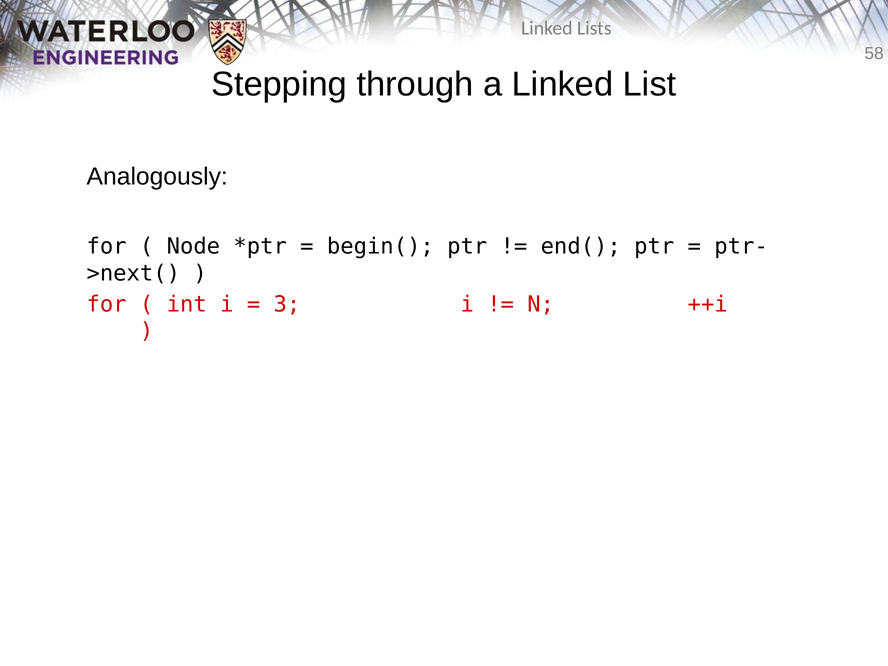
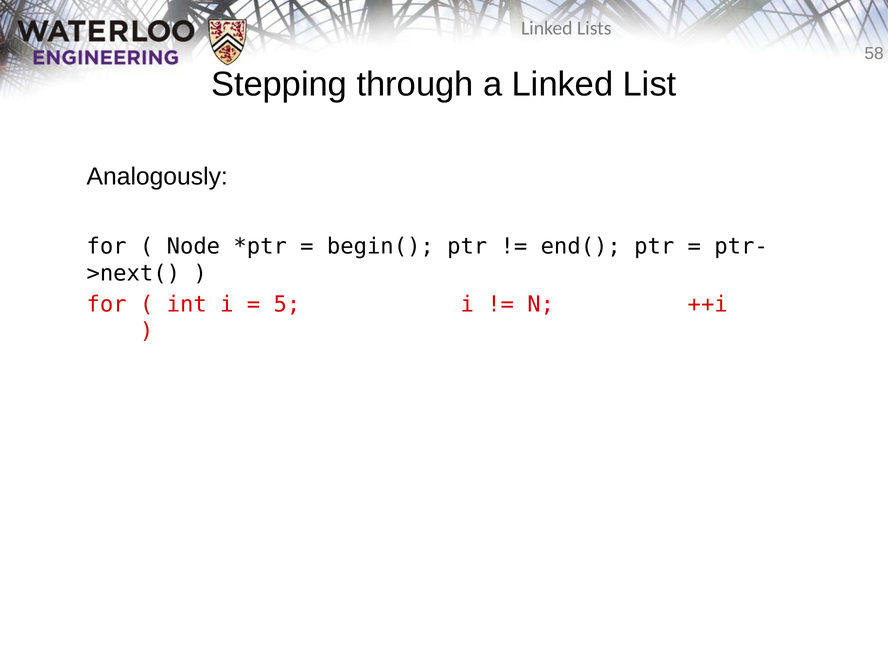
3: 3 -> 5 (287, 304)
